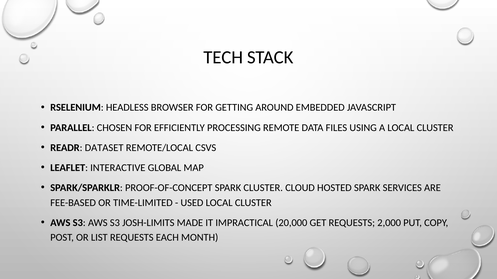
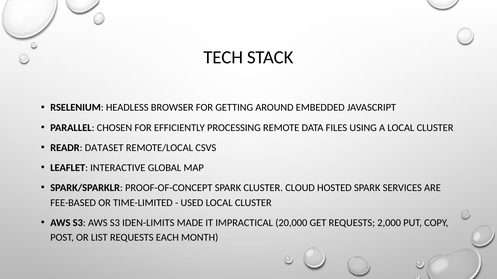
JOSH-LIMITS: JOSH-LIMITS -> IDEN-LIMITS (148, 223)
